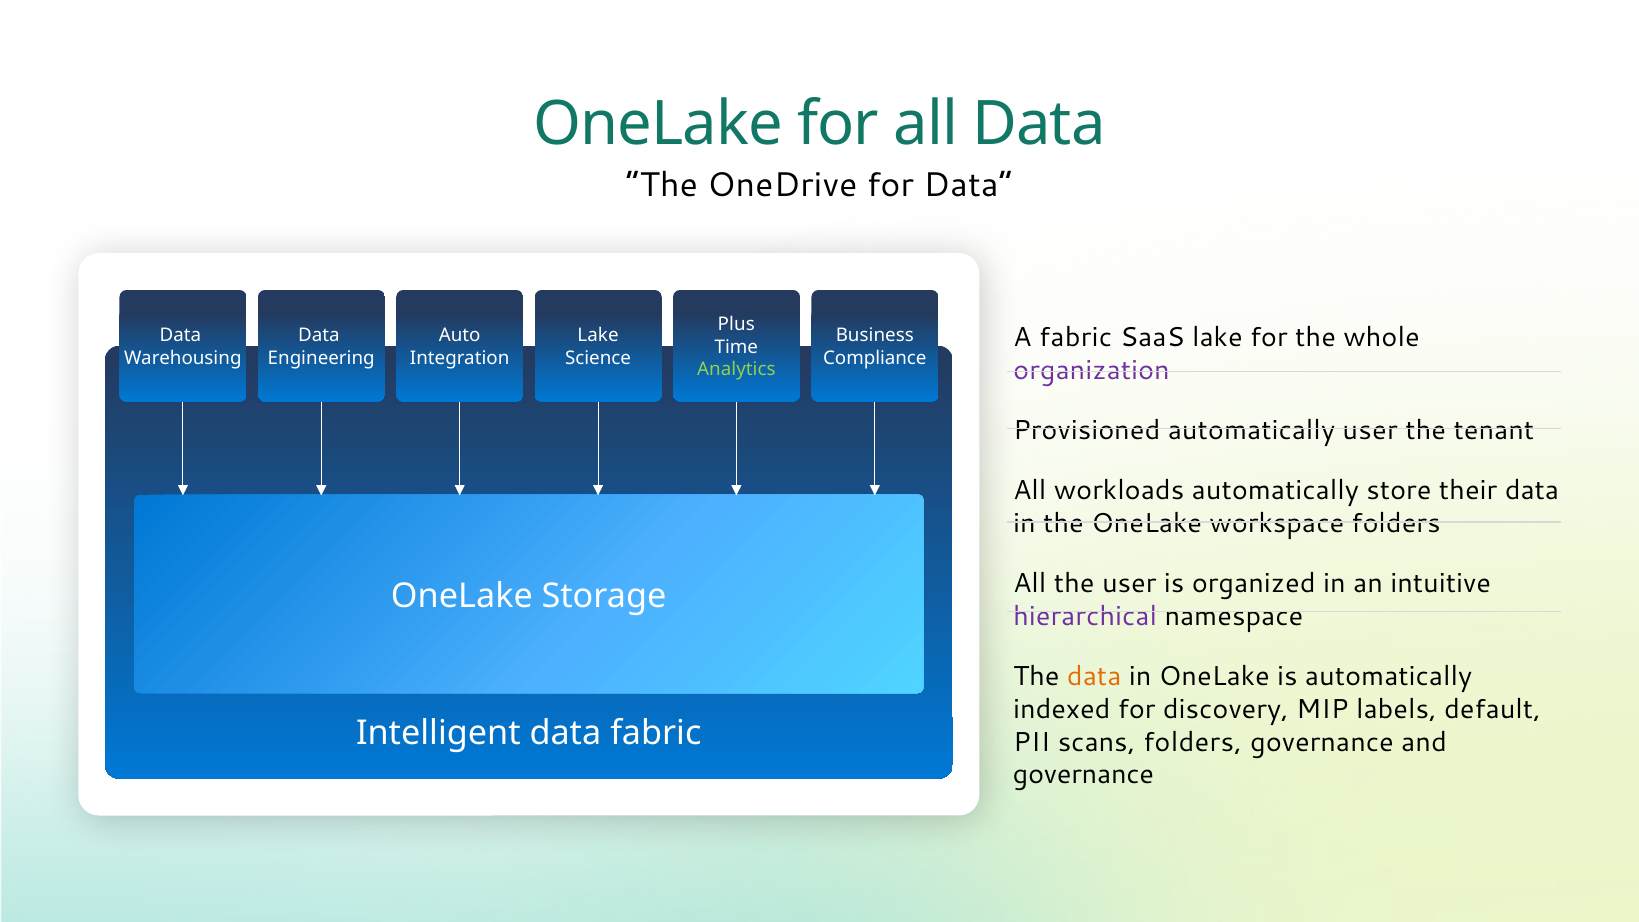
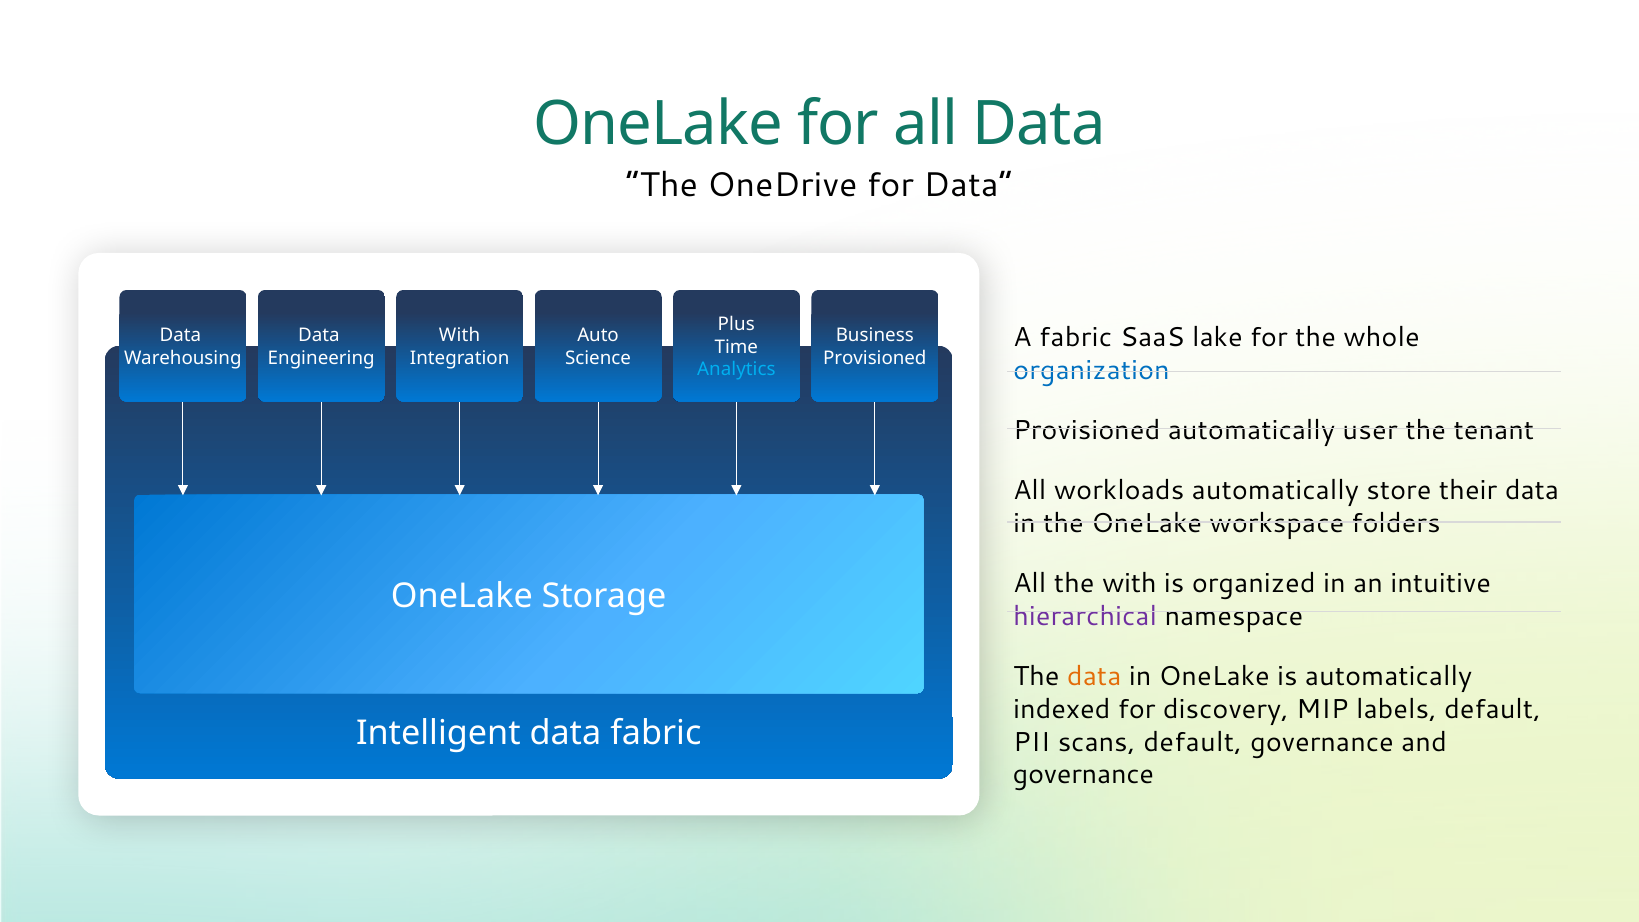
Auto: Auto -> With (460, 336)
Lake: Lake -> Auto (598, 336)
Compliance: Compliance -> Provisioned (875, 358)
organization colour: purple -> blue (1091, 371)
Analytics colour: light green -> light blue (736, 370)
the user: user -> with (1129, 584)
scans folders: folders -> default (1193, 742)
